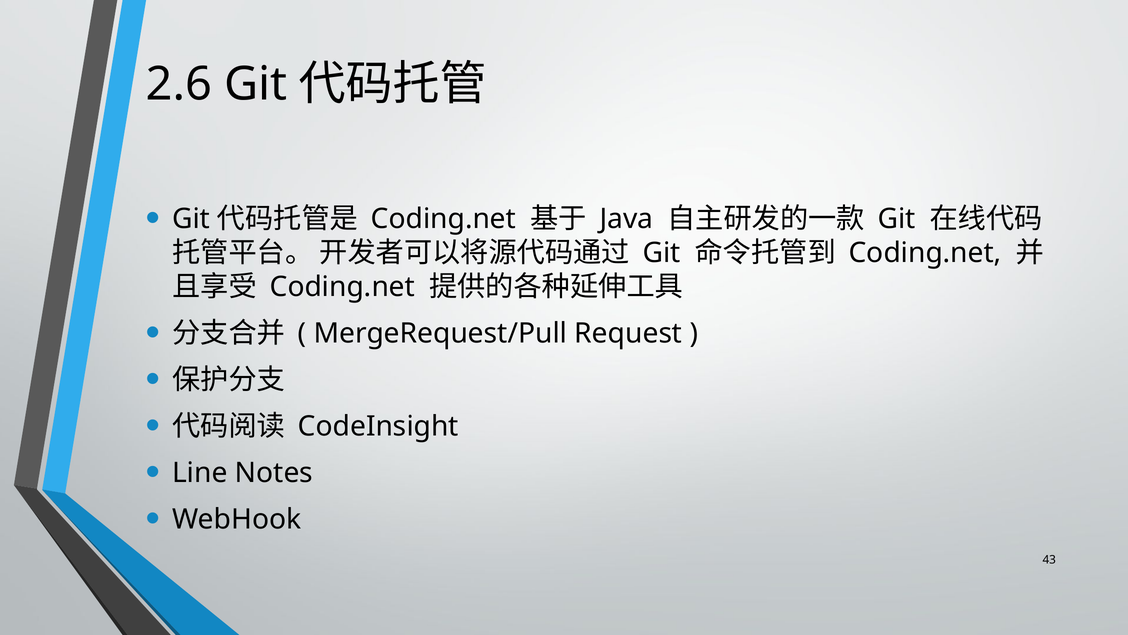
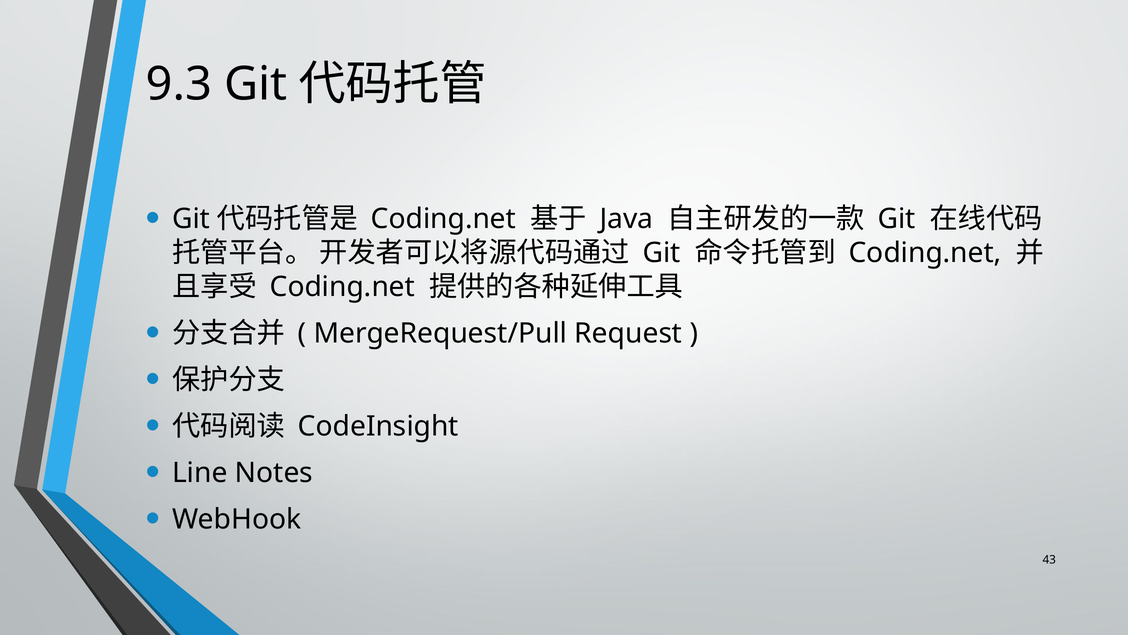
2.6: 2.6 -> 9.3 (179, 84)
